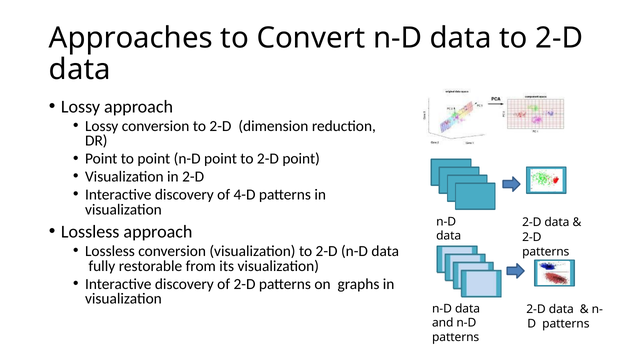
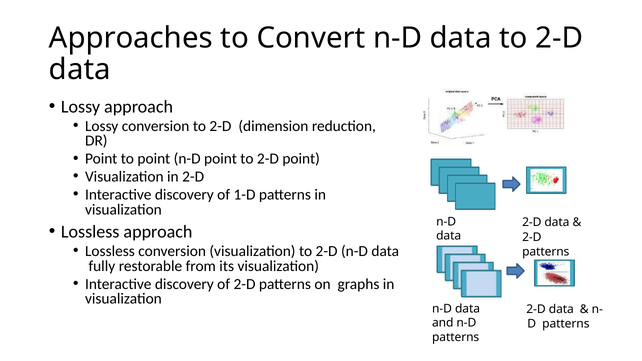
4-D: 4-D -> 1-D (245, 195)
